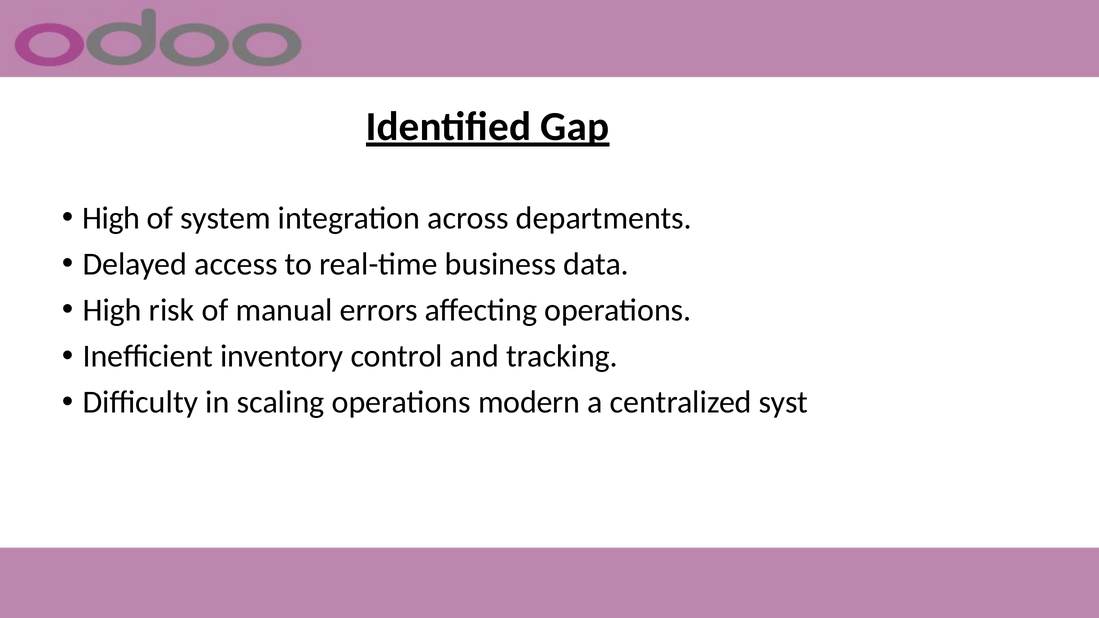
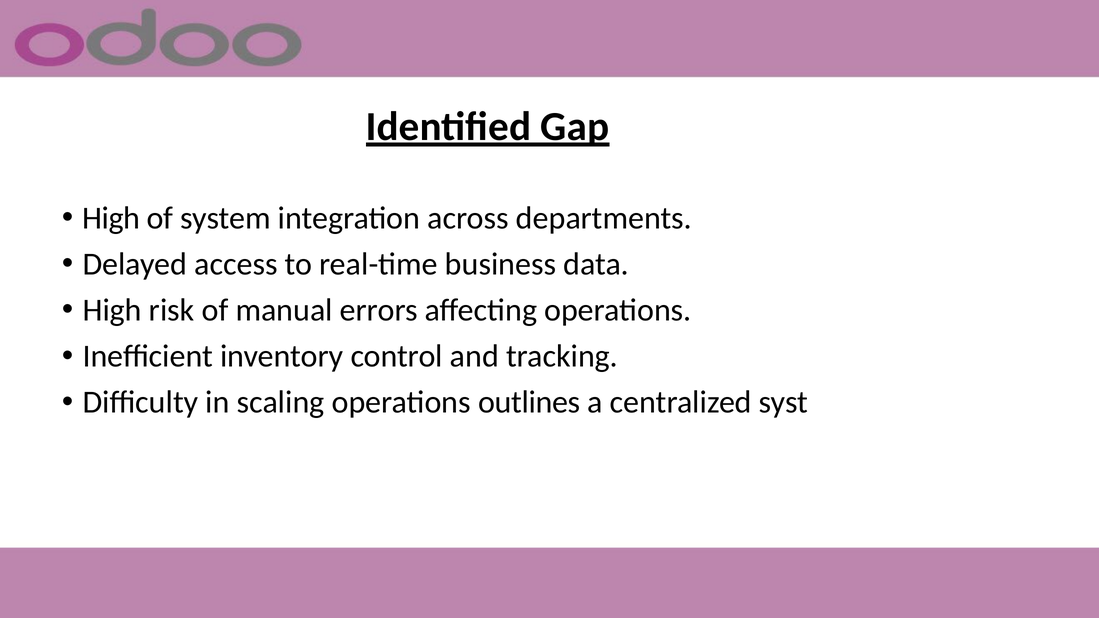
modern: modern -> outlines (529, 402)
